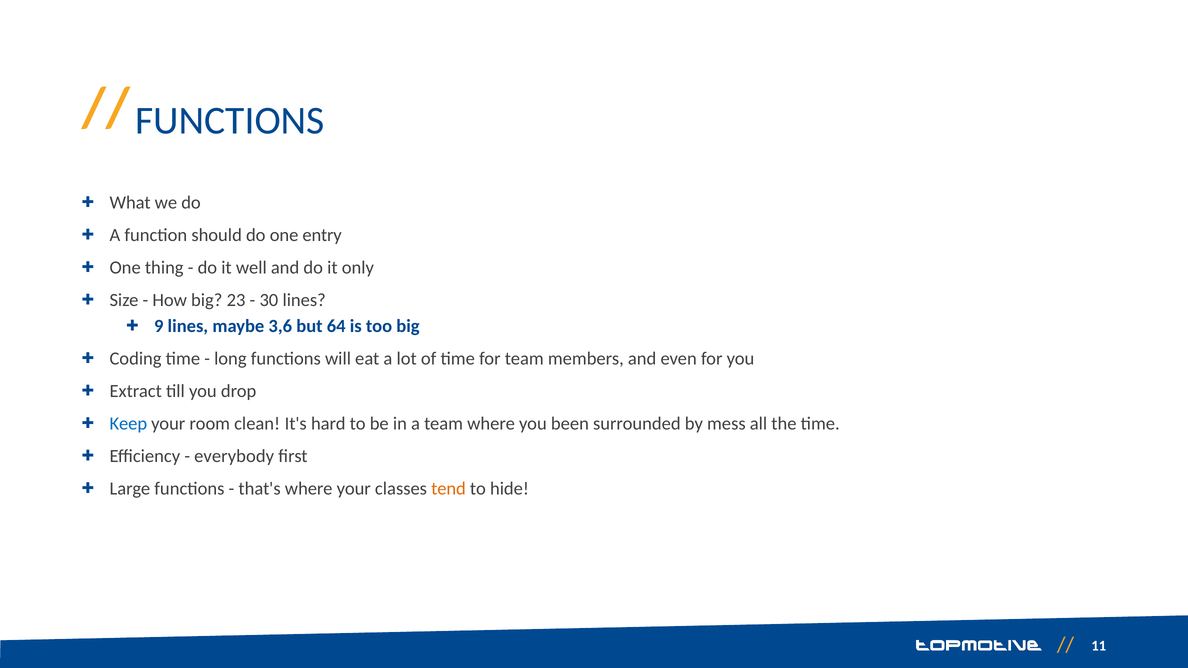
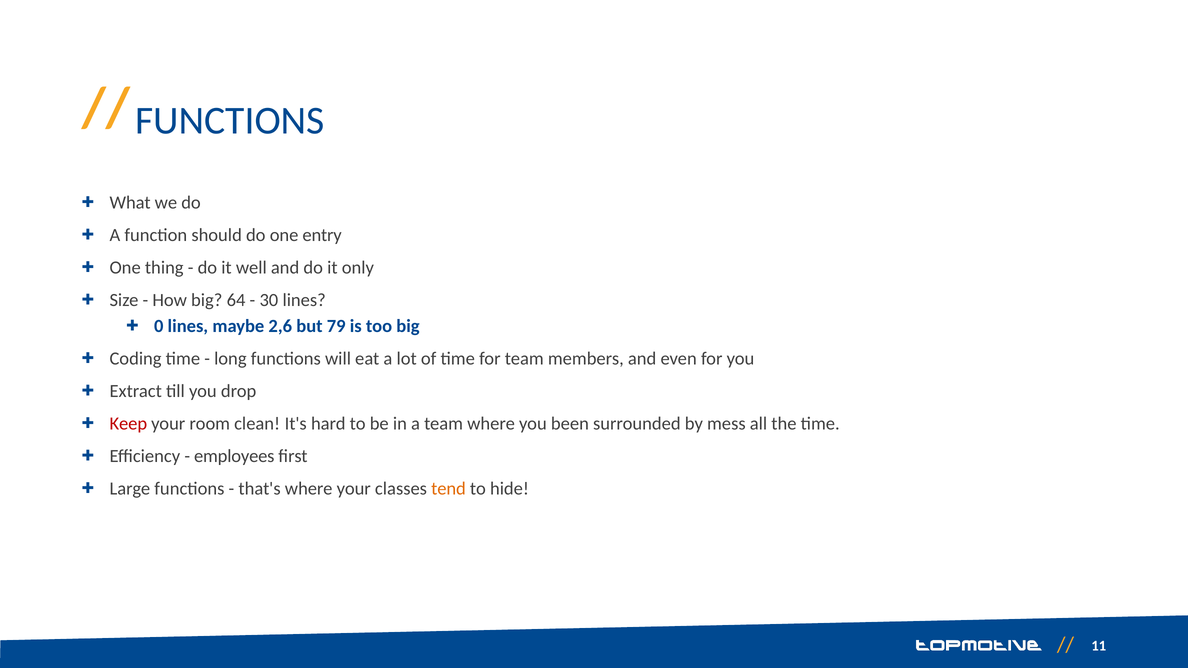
23: 23 -> 64 (236, 300)
9: 9 -> 0 (159, 326)
3,6: 3,6 -> 2,6 (280, 326)
64: 64 -> 79 (336, 326)
Keep colour: blue -> red (128, 424)
everybody: everybody -> employees (234, 456)
